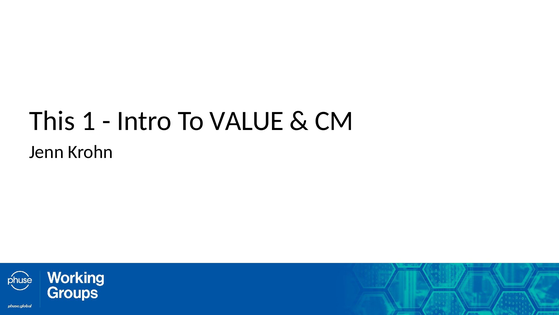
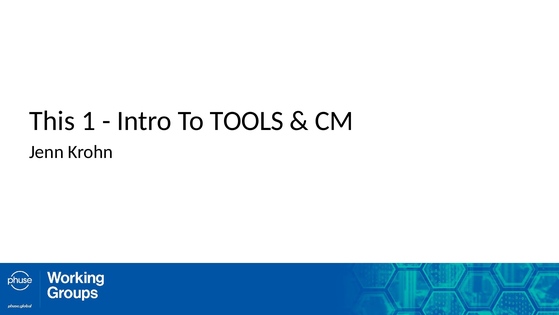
VALUE: VALUE -> TOOLS (247, 121)
